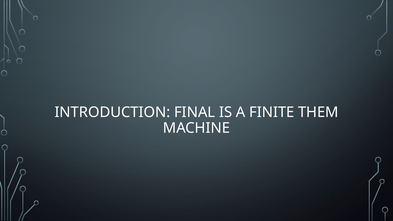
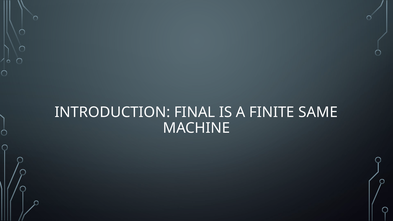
THEM: THEM -> SAME (318, 112)
